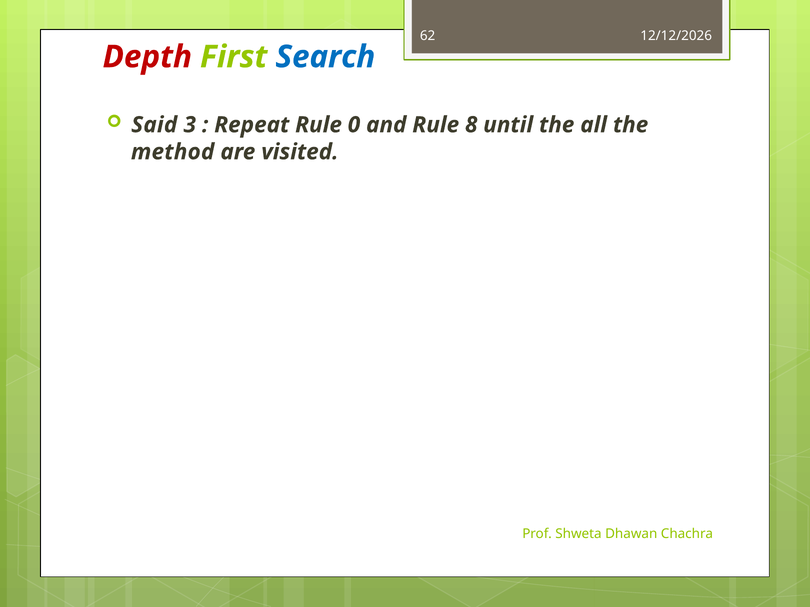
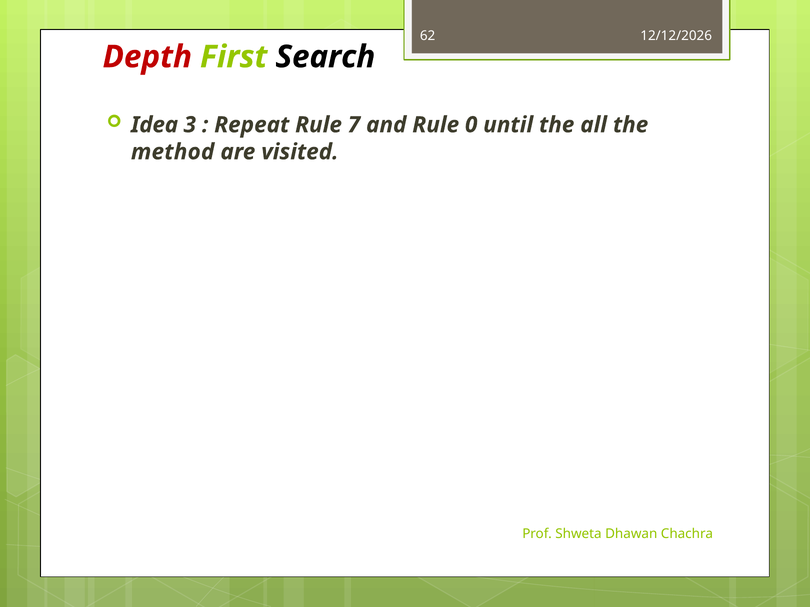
Search colour: blue -> black (325, 57)
Said: Said -> Idea (154, 125)
0: 0 -> 7 (354, 125)
8: 8 -> 0 (471, 125)
